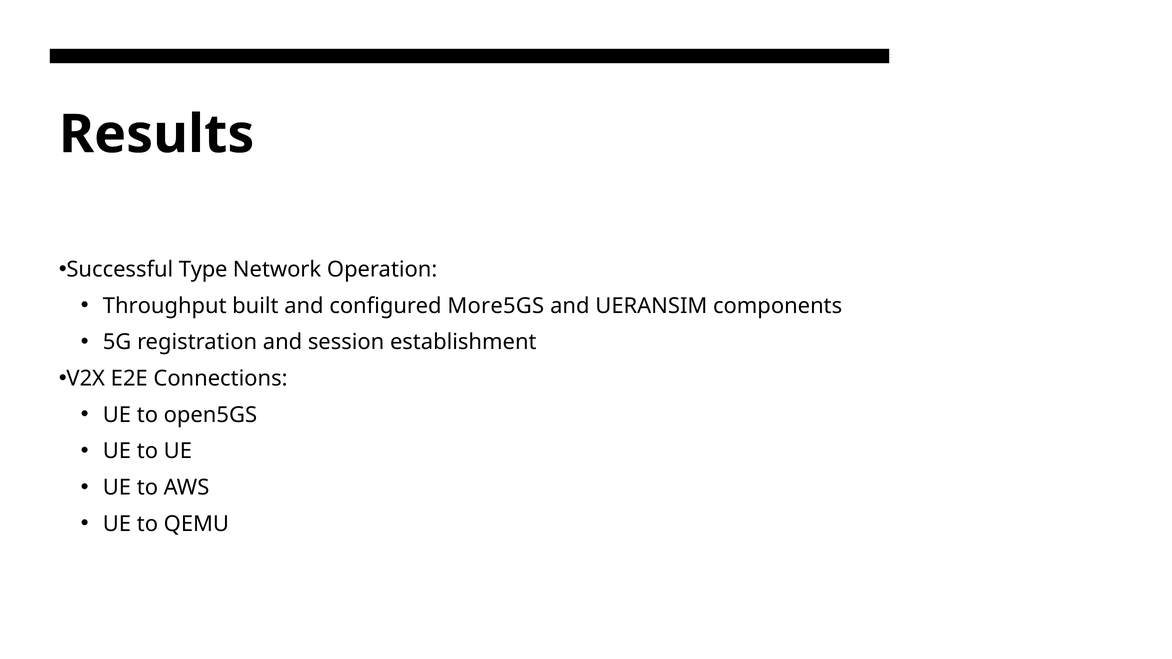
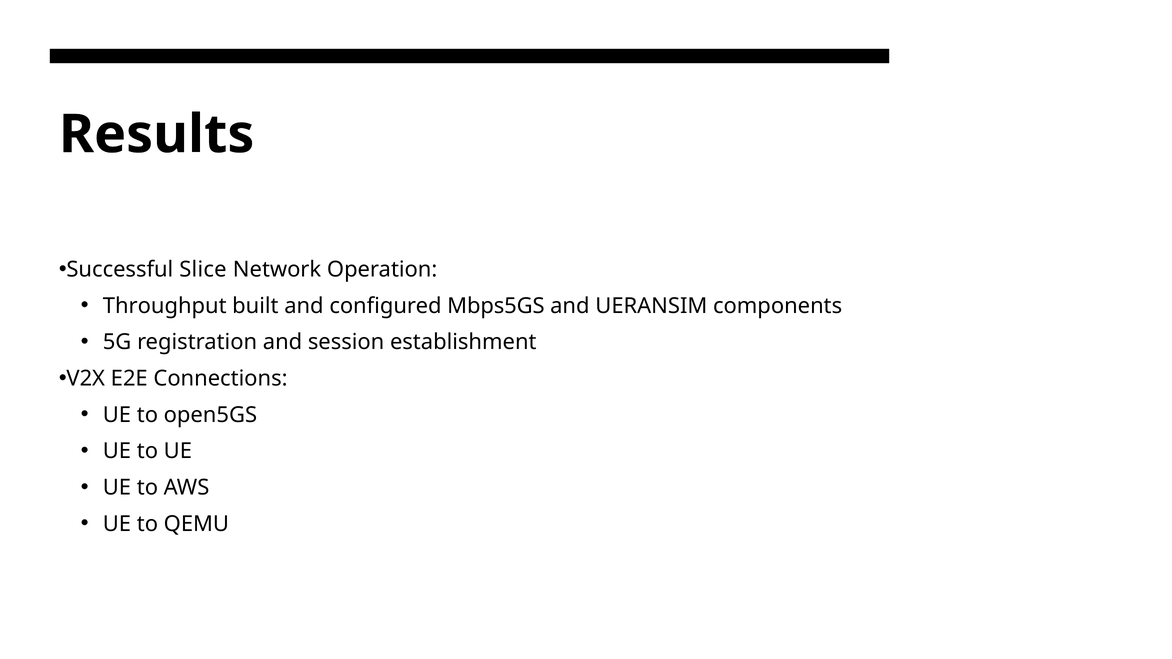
Type: Type -> Slice (203, 270)
More5GS: More5GS -> Mbps5GS (496, 306)
